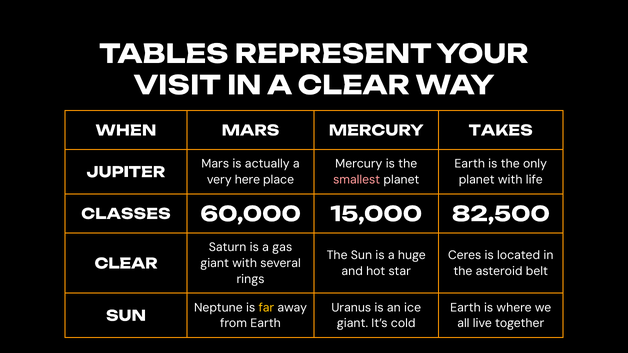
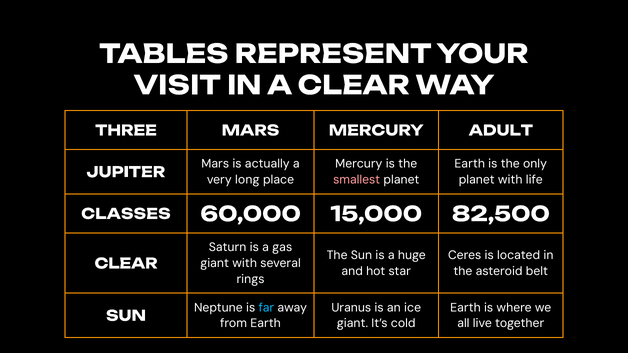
WHEN: WHEN -> THREE (126, 131)
TAKES: TAKES -> ADULT (501, 131)
here: here -> long (247, 180)
far colour: yellow -> light blue (266, 308)
